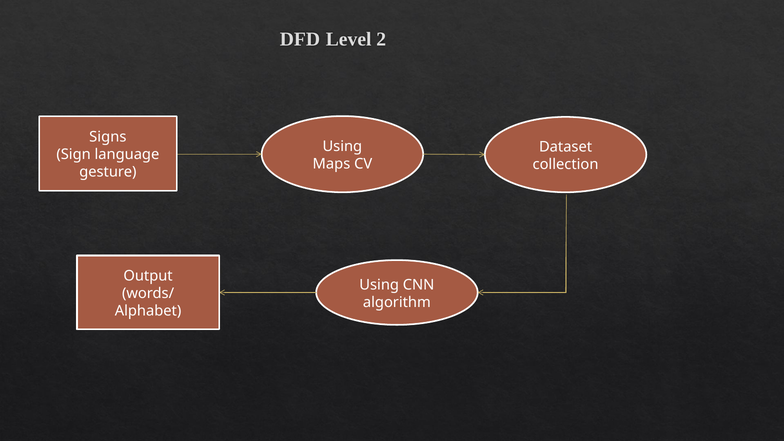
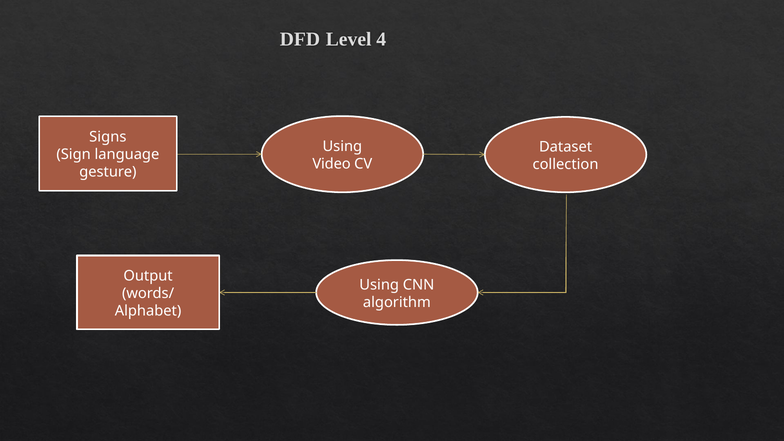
2: 2 -> 4 (381, 39)
Maps: Maps -> Video (332, 164)
